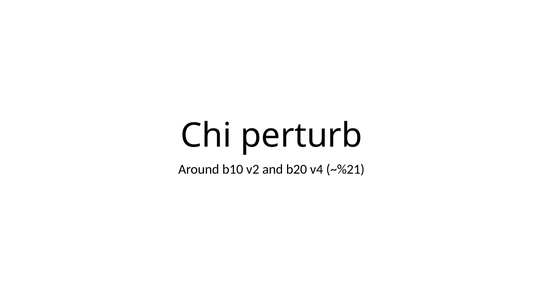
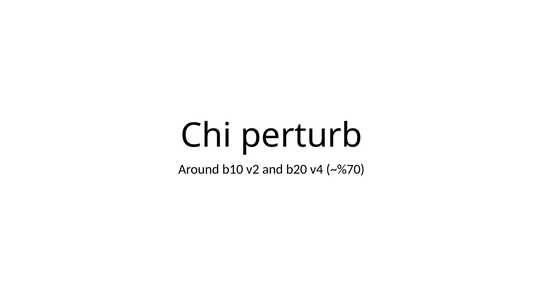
~%21: ~%21 -> ~%70 (345, 170)
